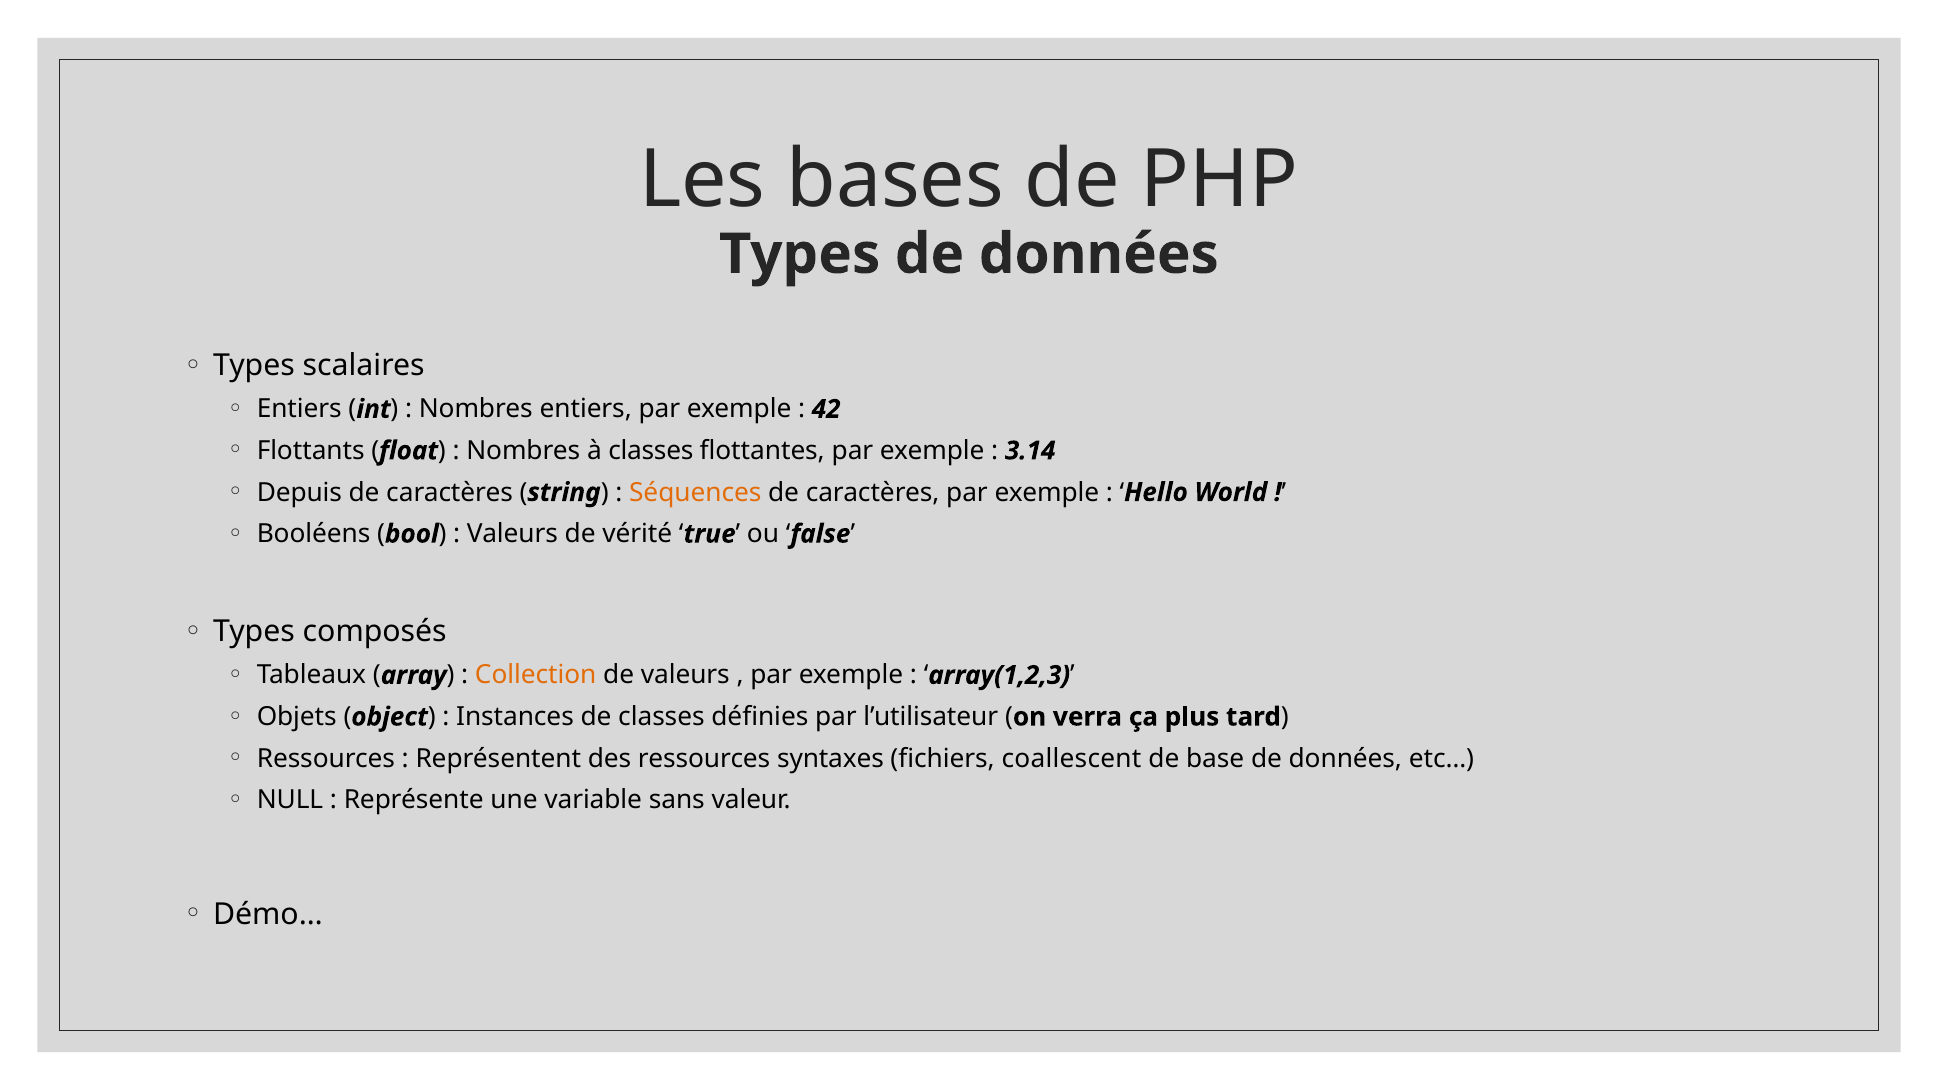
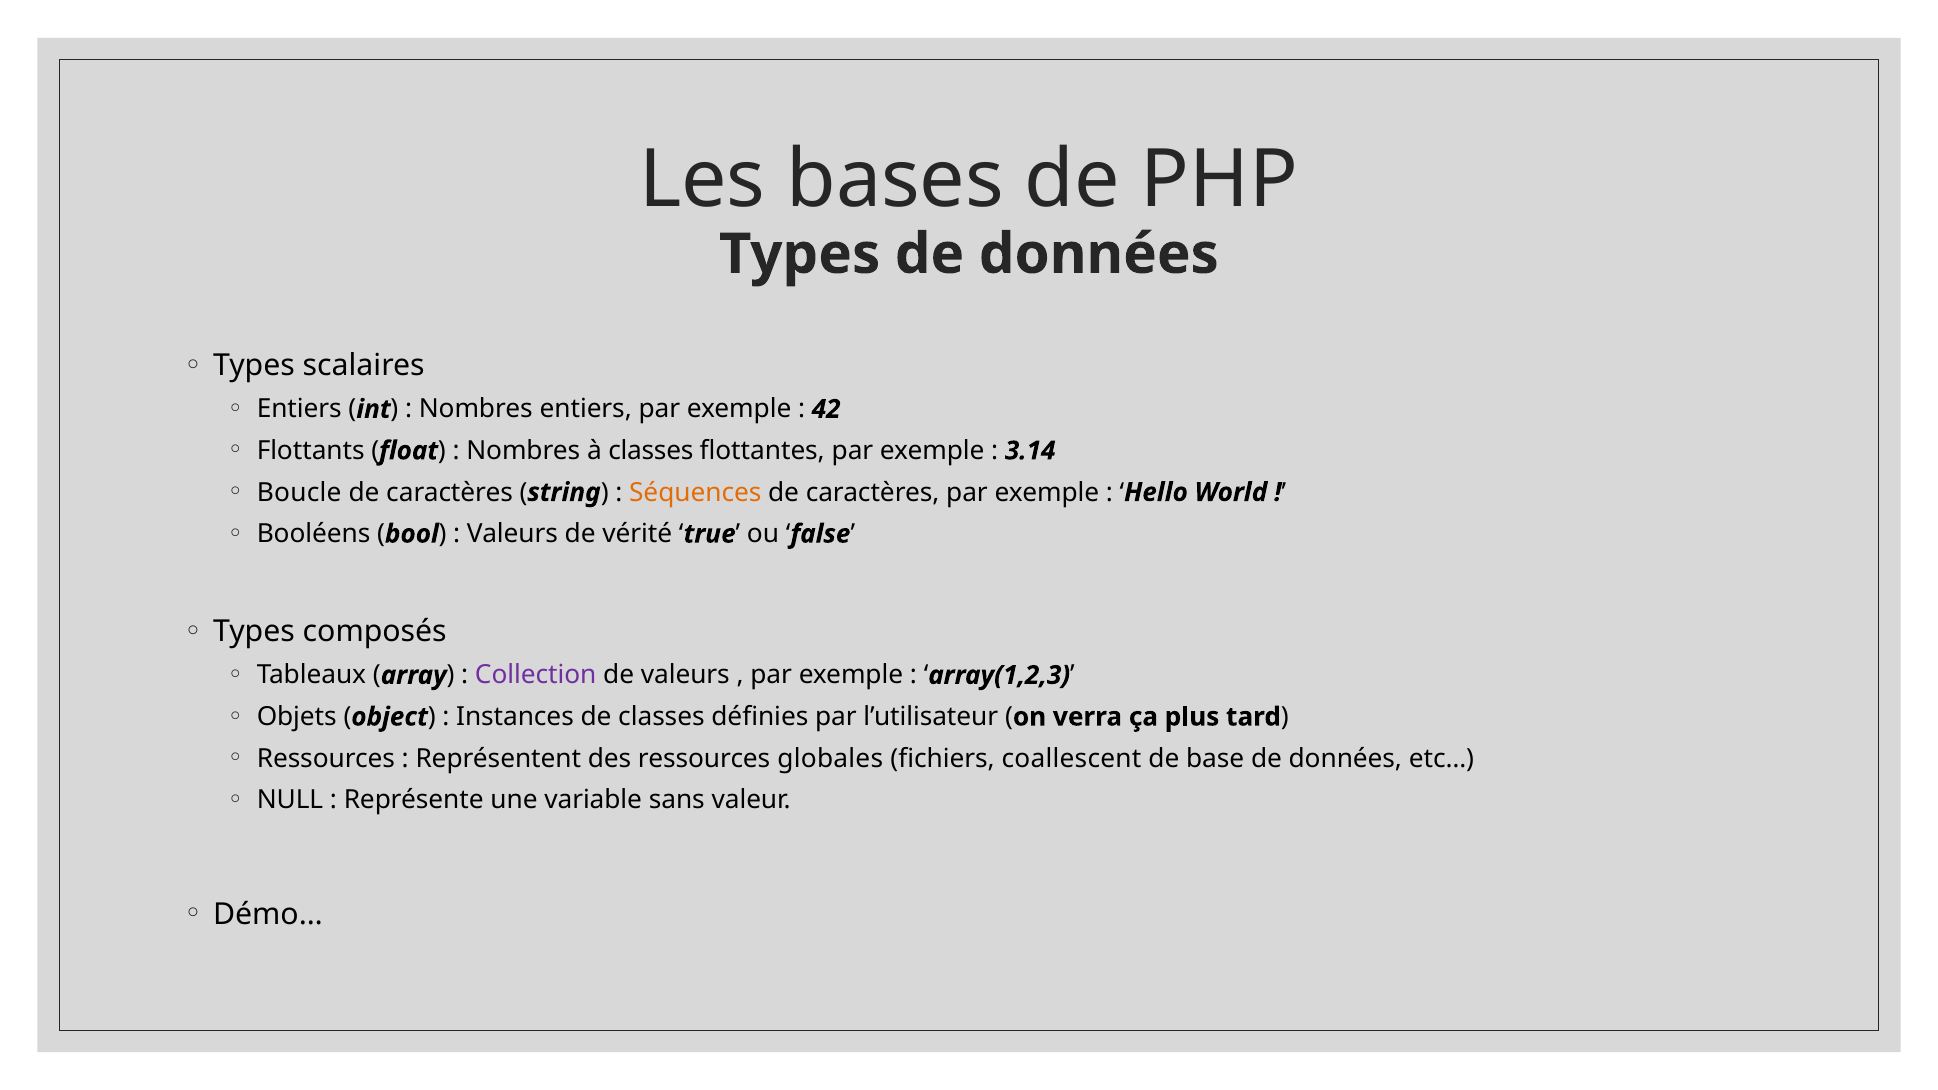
Depuis: Depuis -> Boucle (299, 492)
Collection colour: orange -> purple (536, 675)
syntaxes: syntaxes -> globales (830, 759)
